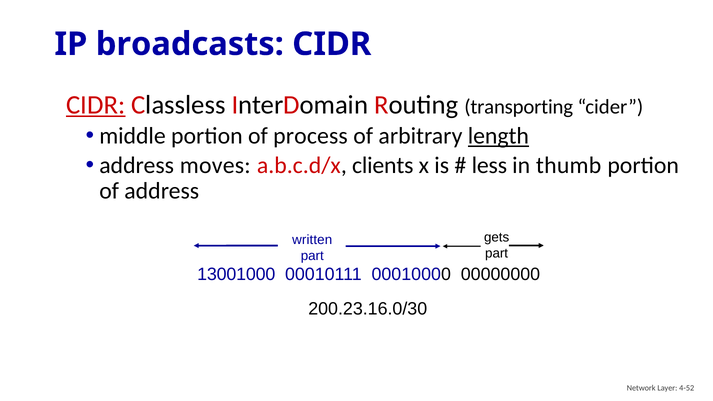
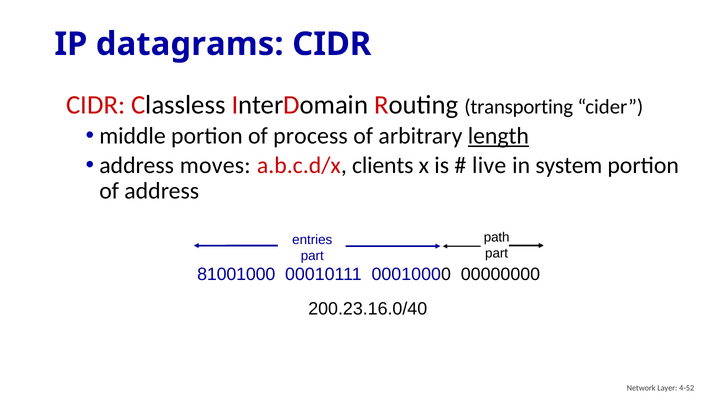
broadcasts: broadcasts -> datagrams (190, 44)
CIDR underline: present -> none (96, 105)
less: less -> live (489, 165)
thumb: thumb -> system (569, 165)
gets: gets -> path (497, 237)
written: written -> entries (312, 240)
13001000: 13001000 -> 81001000 (236, 274)
200.23.16.0/30: 200.23.16.0/30 -> 200.23.16.0/40 (368, 309)
